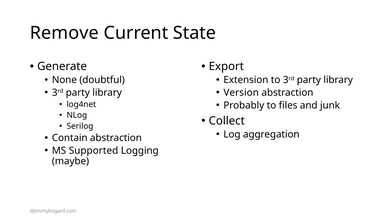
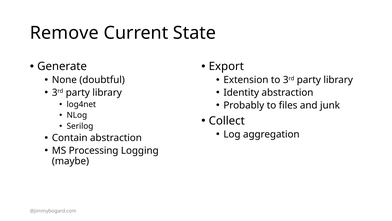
Version: Version -> Identity (241, 92)
Supported: Supported -> Processing (94, 150)
